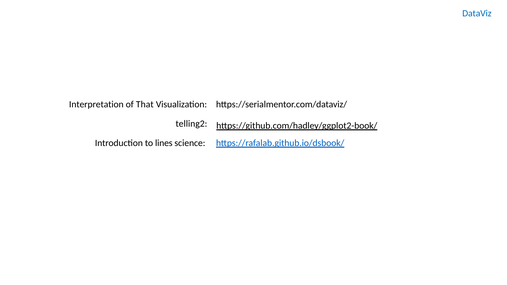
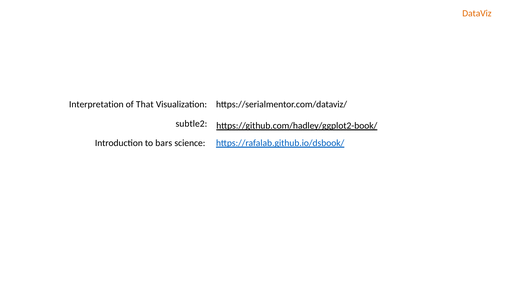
DataViz colour: blue -> orange (477, 14)
telling2: telling2 -> subtle2 (191, 124)
lines: lines -> bars (164, 143)
